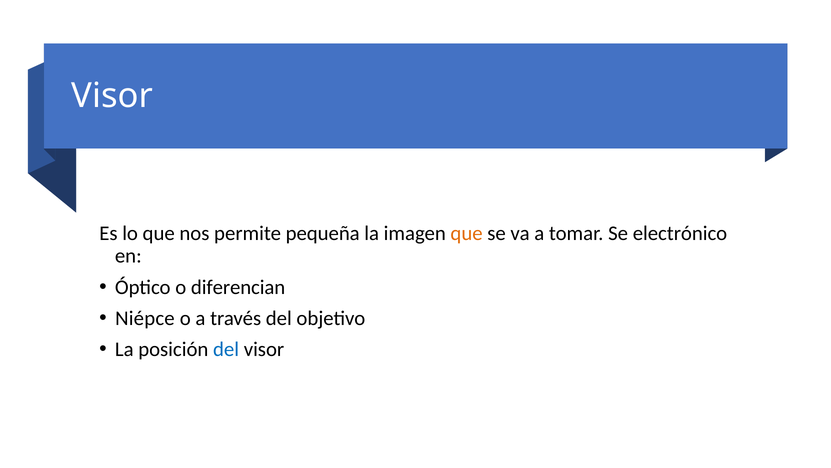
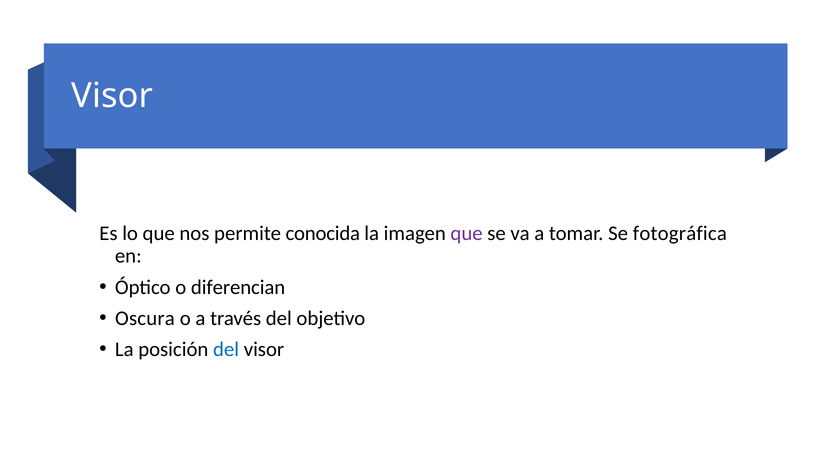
pequeña: pequeña -> conocida (323, 233)
que colour: orange -> purple (467, 233)
electrónico: electrónico -> fotográfica (680, 233)
Niépce: Niépce -> Oscura (145, 318)
